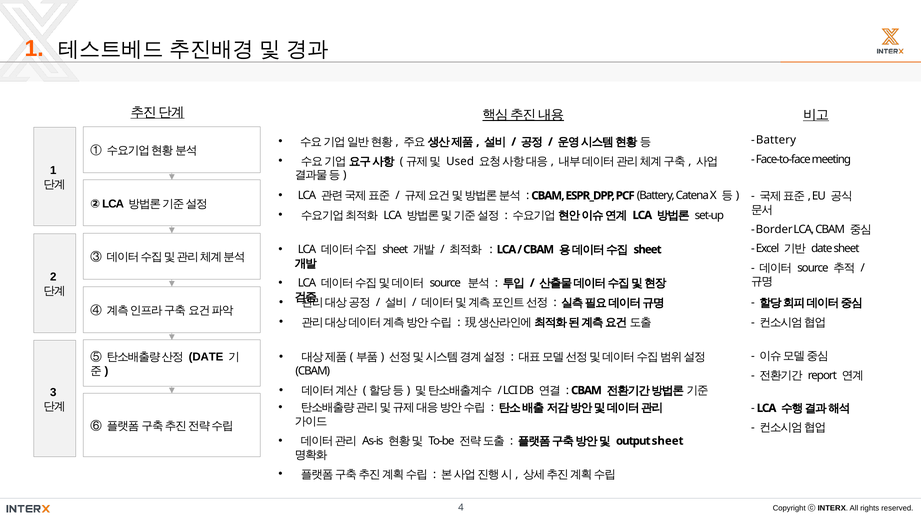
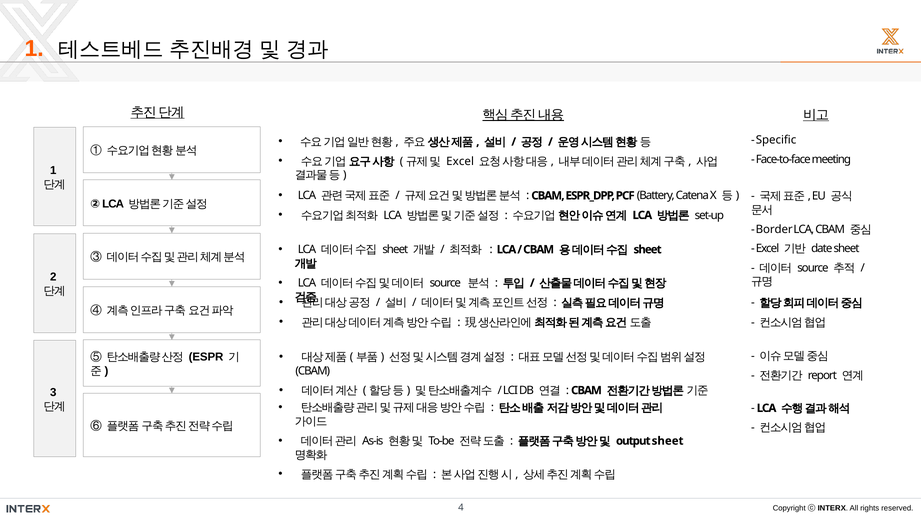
Battery: Battery -> Specific (776, 140)
Used: Used -> Excel (460, 161)
DATE: DATE -> ESPR (206, 357)
